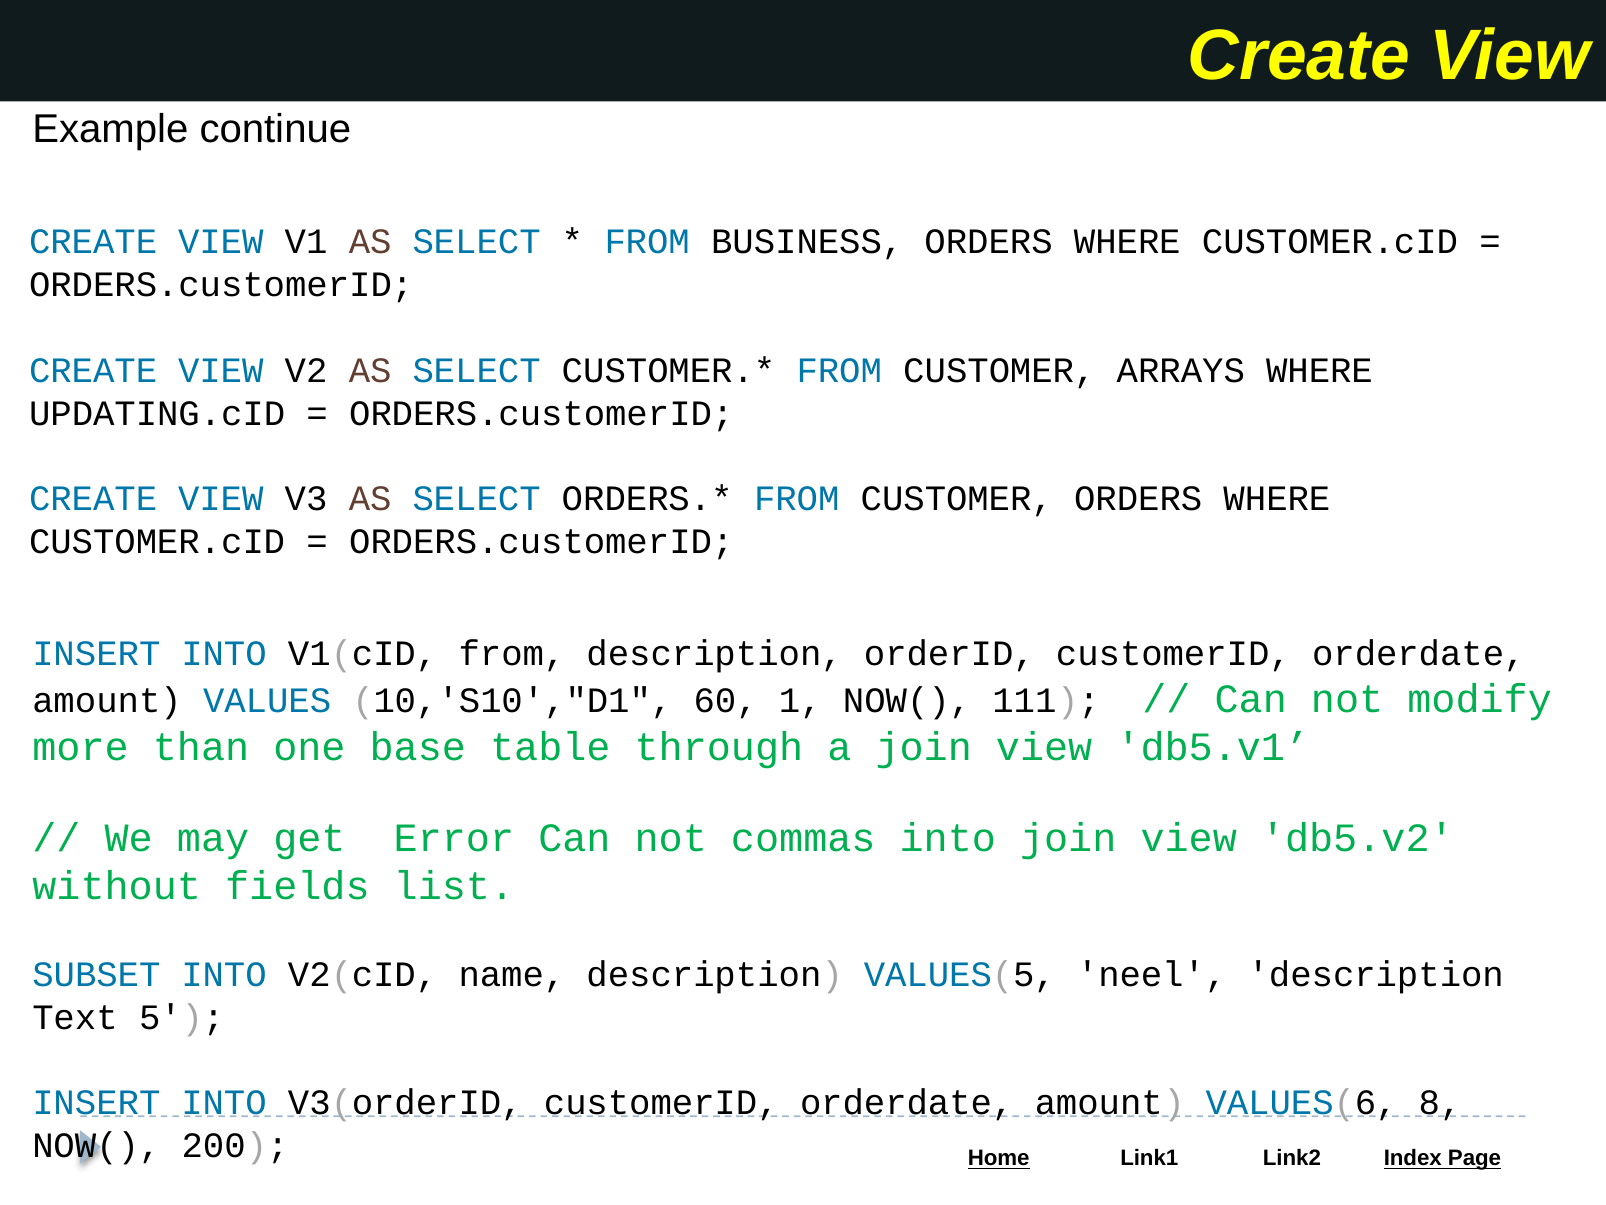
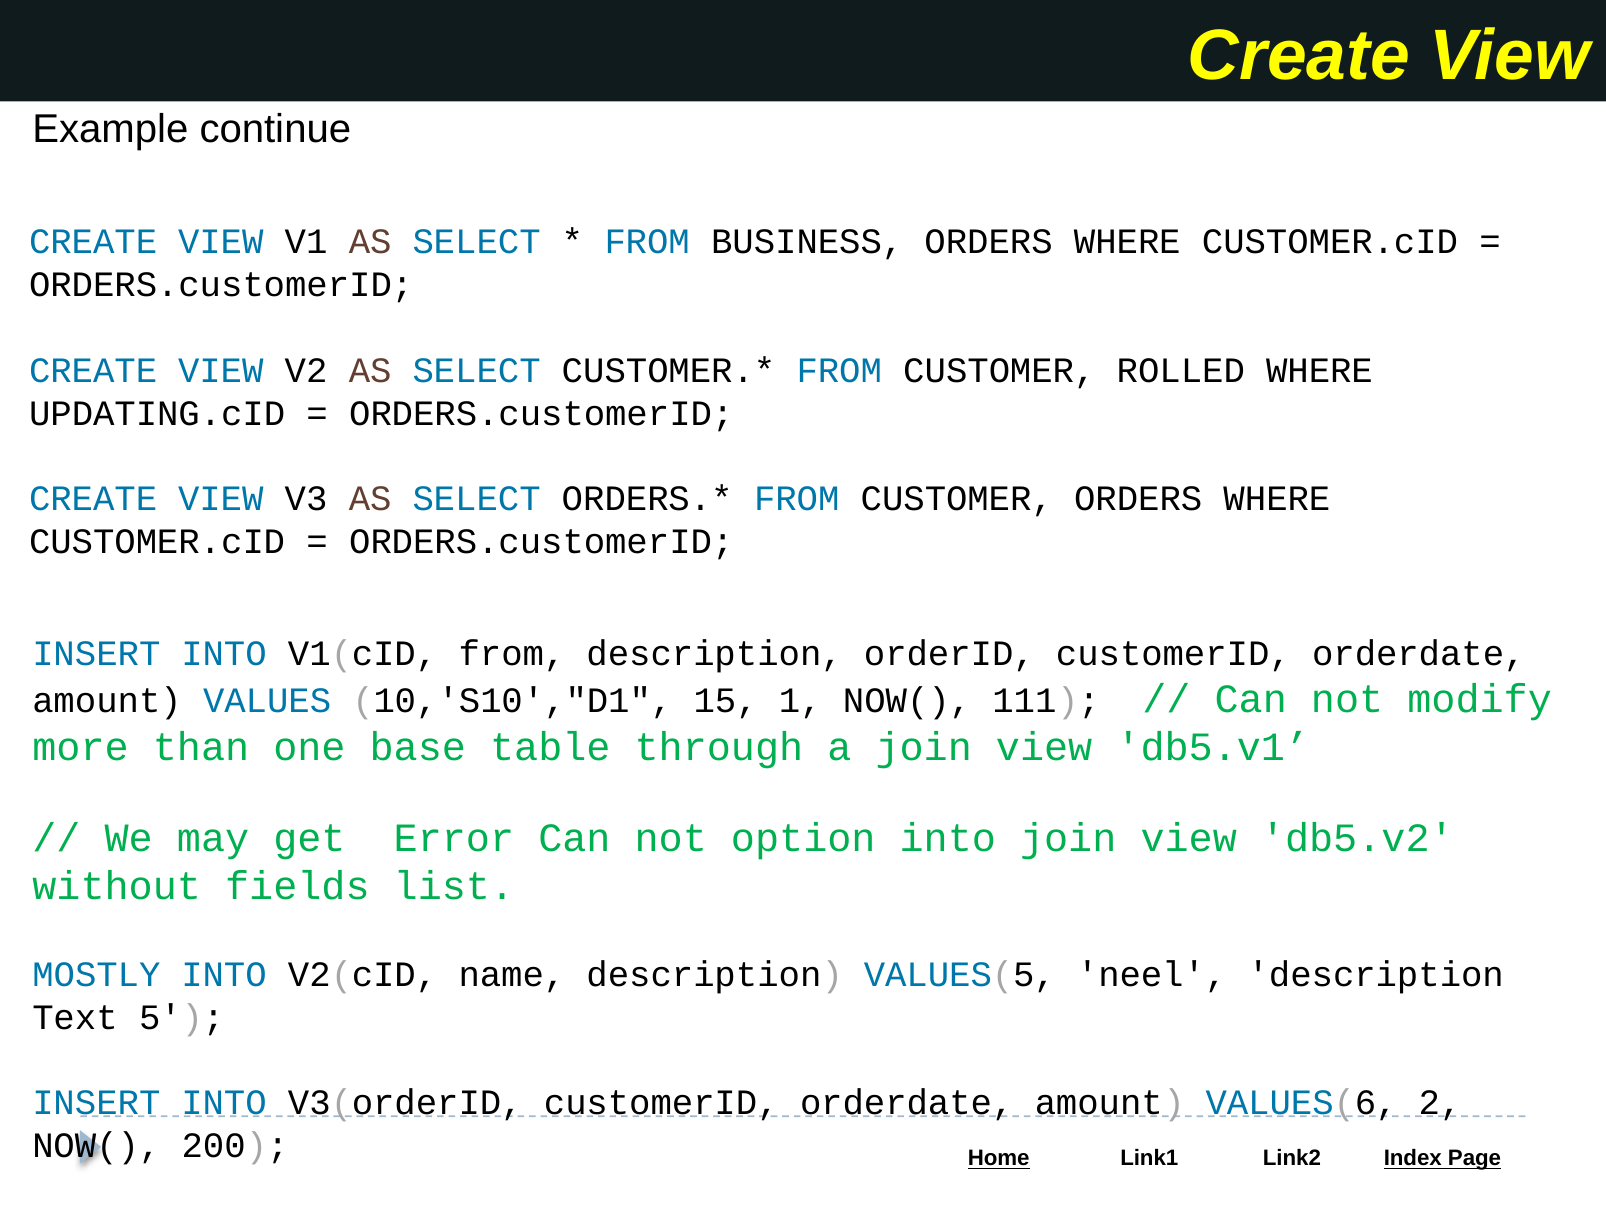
ARRAYS: ARRAYS -> ROLLED (1181, 370)
60: 60 -> 15 (726, 700)
commas: commas -> option (803, 838)
SUBSET: SUBSET -> MOSTLY (96, 974)
8: 8 -> 2 (1440, 1103)
